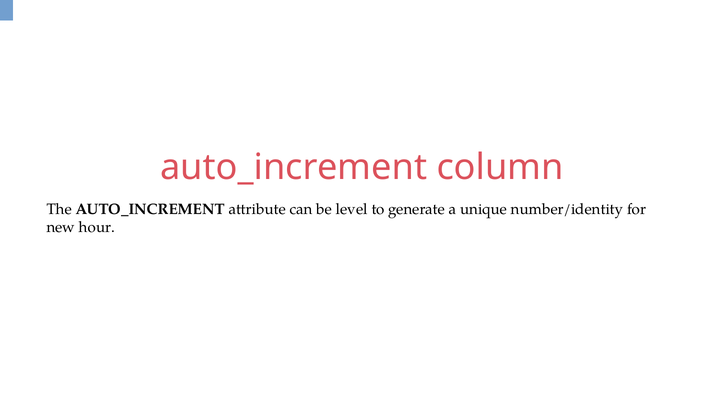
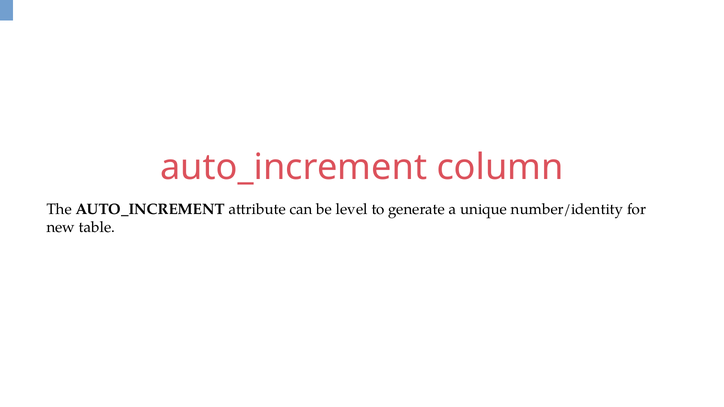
hour: hour -> table (97, 227)
